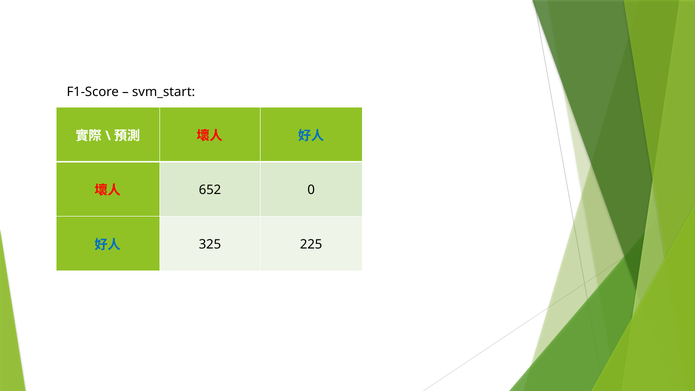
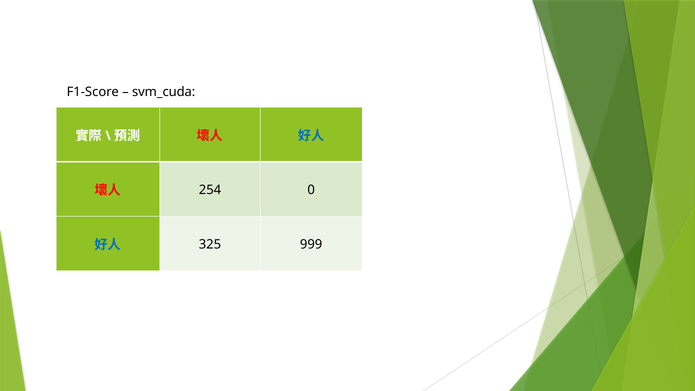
svm_start: svm_start -> svm_cuda (164, 92)
652: 652 -> 254 (210, 190)
225: 225 -> 999 (311, 244)
